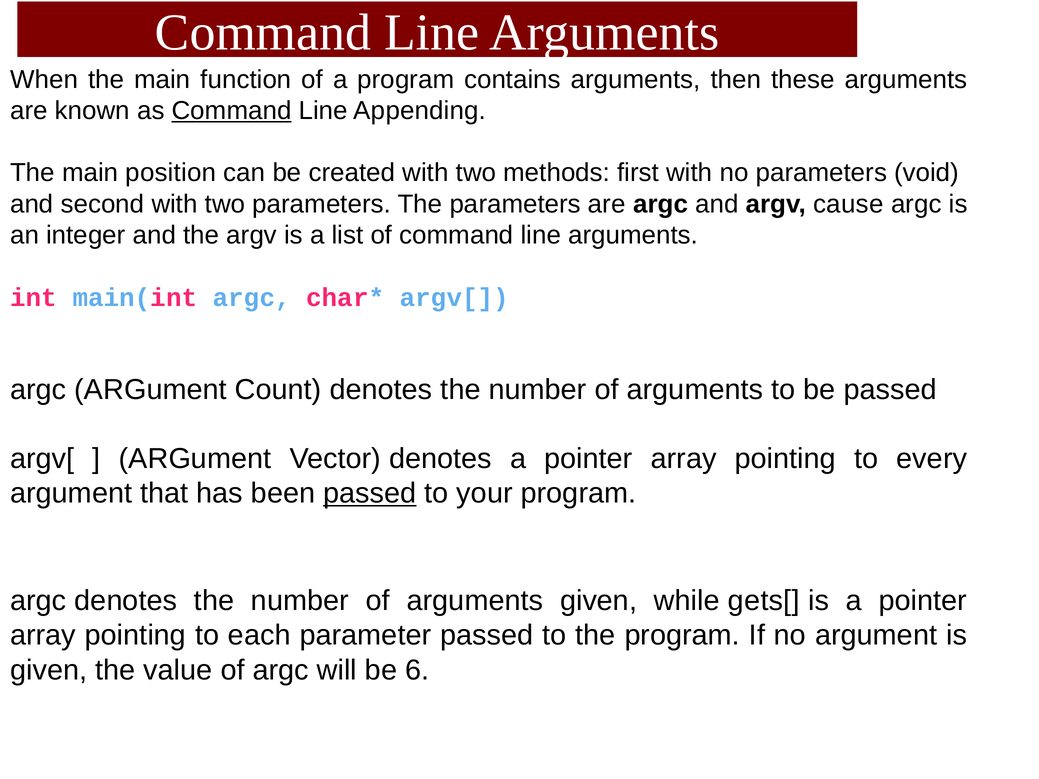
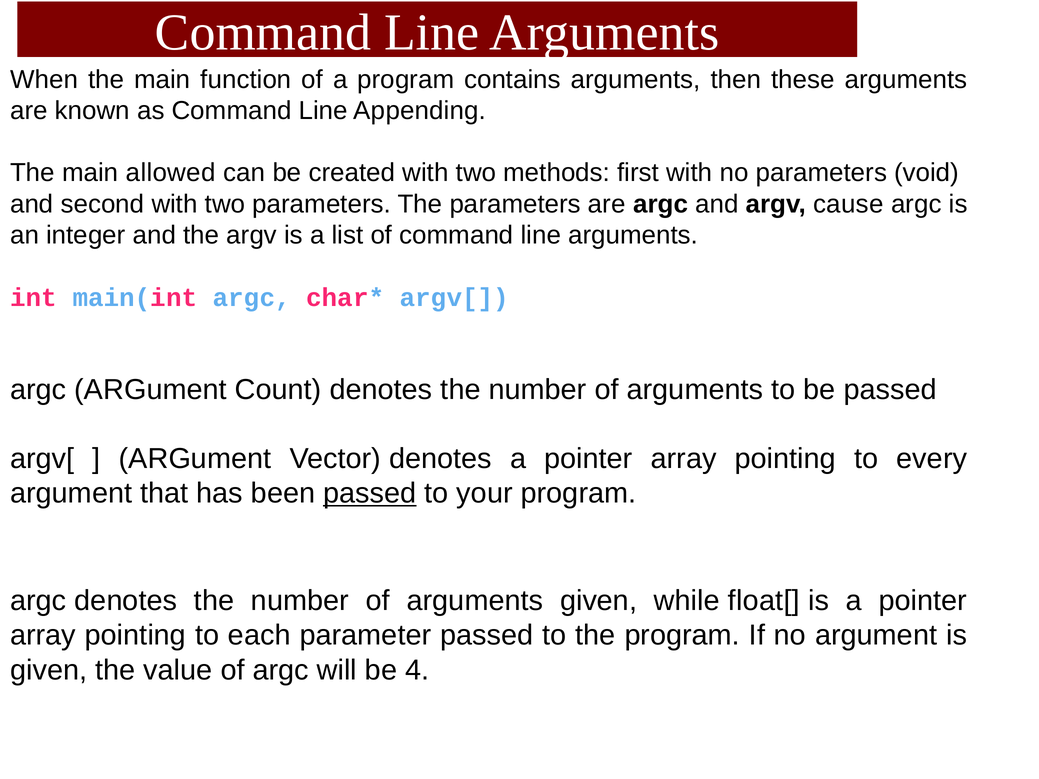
Command underline: present -> none (232, 111)
position: position -> allowed (171, 173)
gets[: gets[ -> float[ (764, 601)
6: 6 -> 4 (417, 670)
